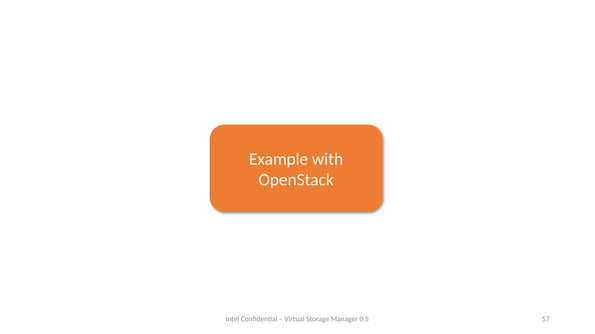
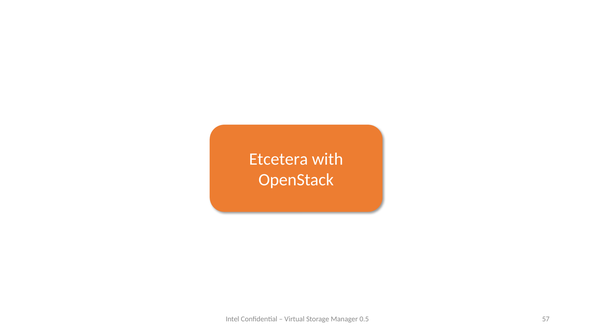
Example: Example -> Etcetera (278, 159)
